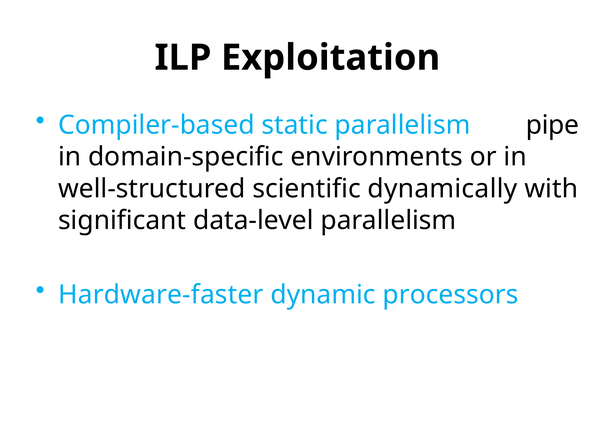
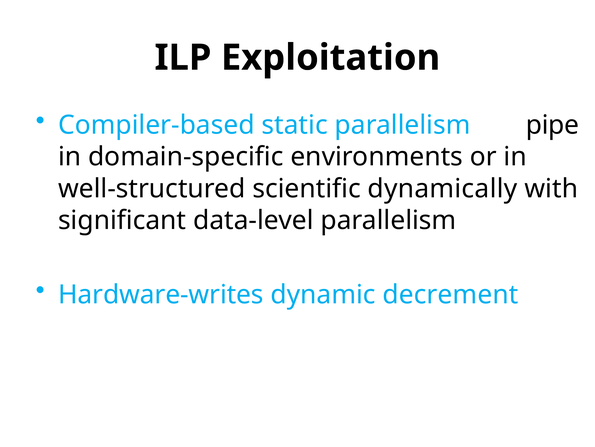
Hardware-faster: Hardware-faster -> Hardware-writes (161, 294)
processors: processors -> decrement (450, 294)
